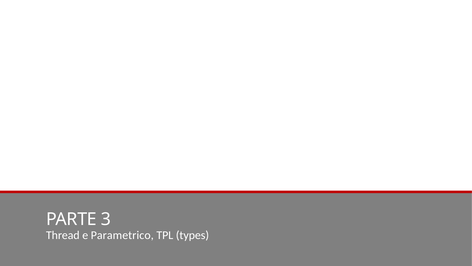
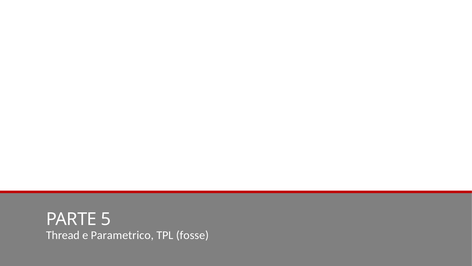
3: 3 -> 5 (106, 219)
types: types -> fosse (192, 235)
